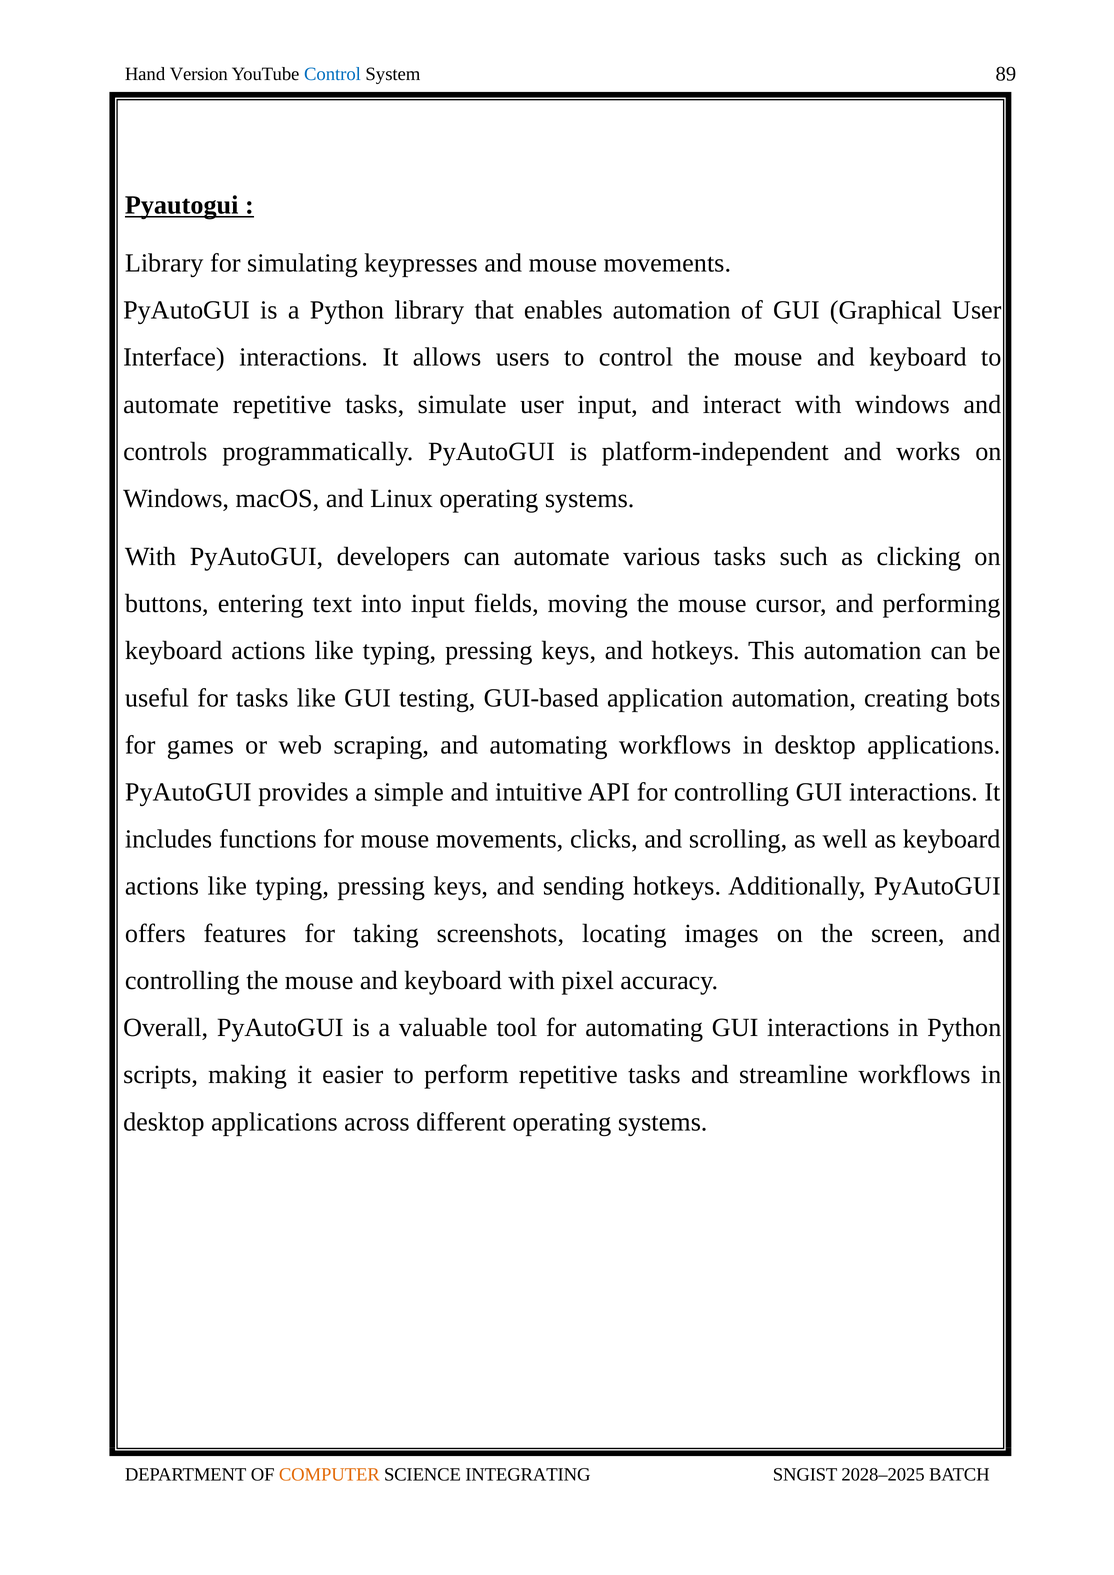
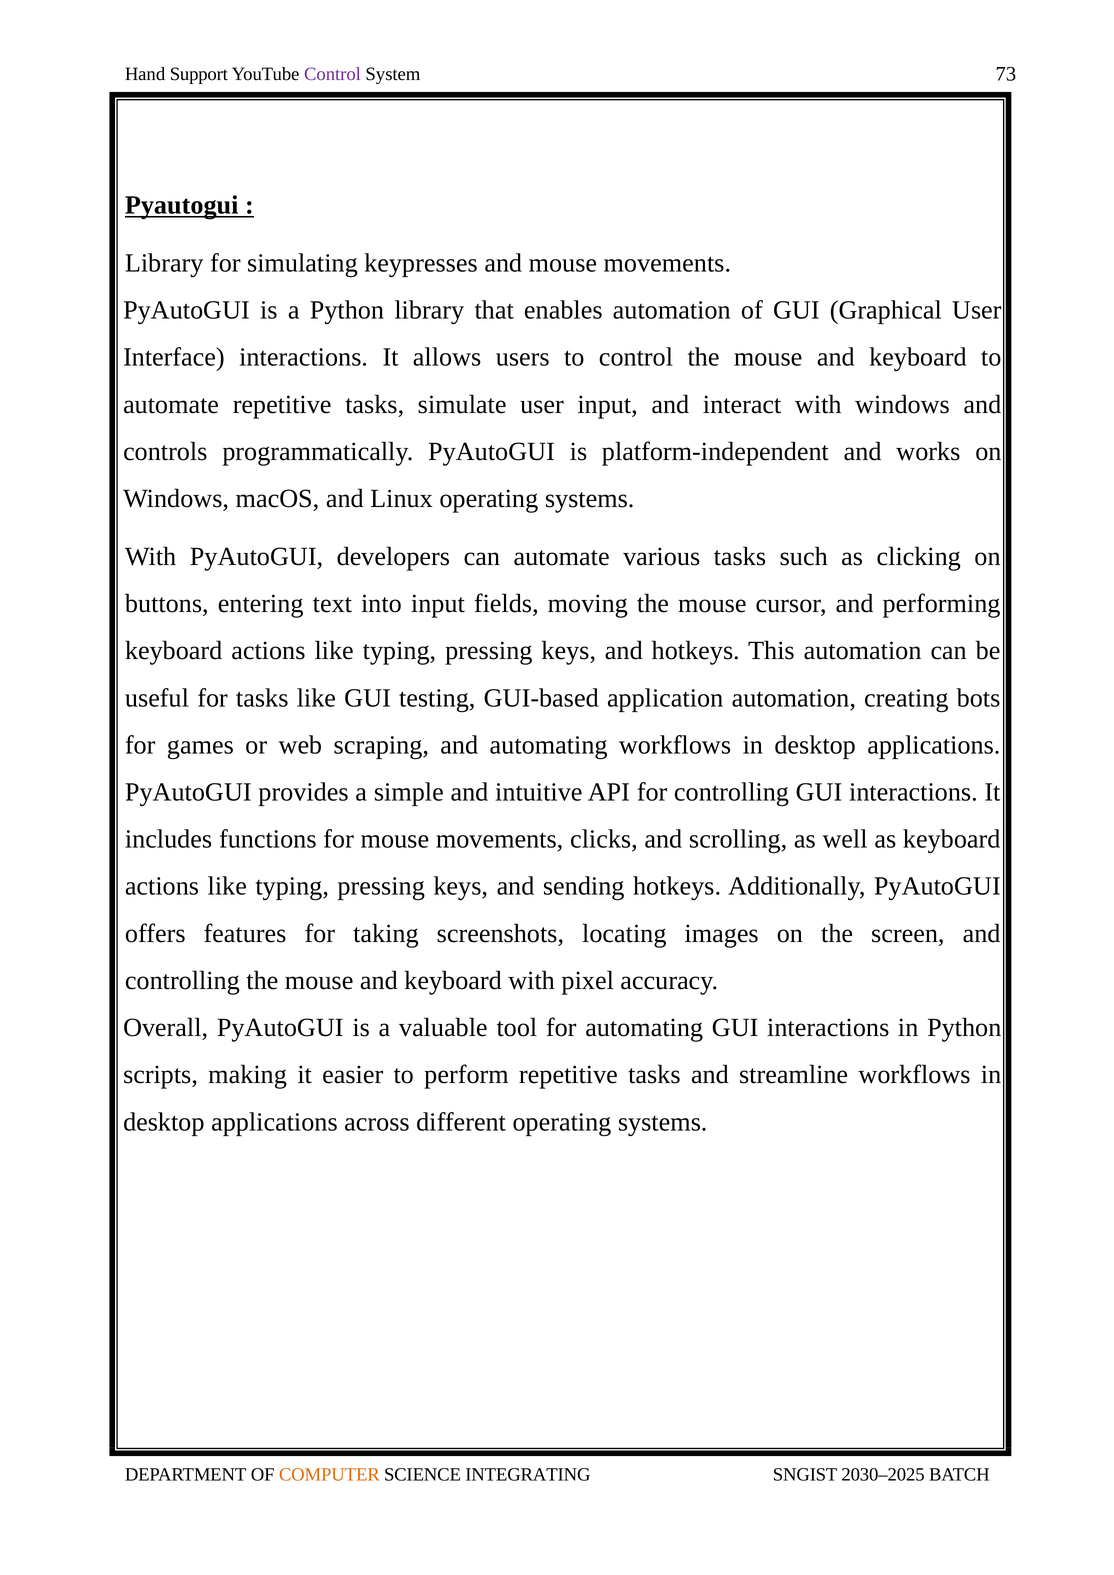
Version: Version -> Support (199, 74)
Control colour: blue -> purple (332, 74)
89: 89 -> 73 (1006, 74)
2028–2025: 2028–2025 -> 2030–2025 (883, 1474)
